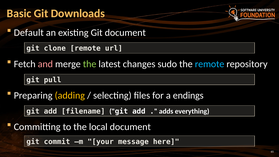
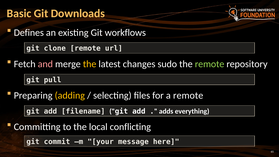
Default: Default -> Defines (29, 33)
Git document: document -> workflows (125, 33)
the colour: light green -> yellow (90, 64)
remote colour: light blue -> light green (210, 64)
a endings: endings -> remote (188, 95)
local document: document -> conflicting (130, 127)
